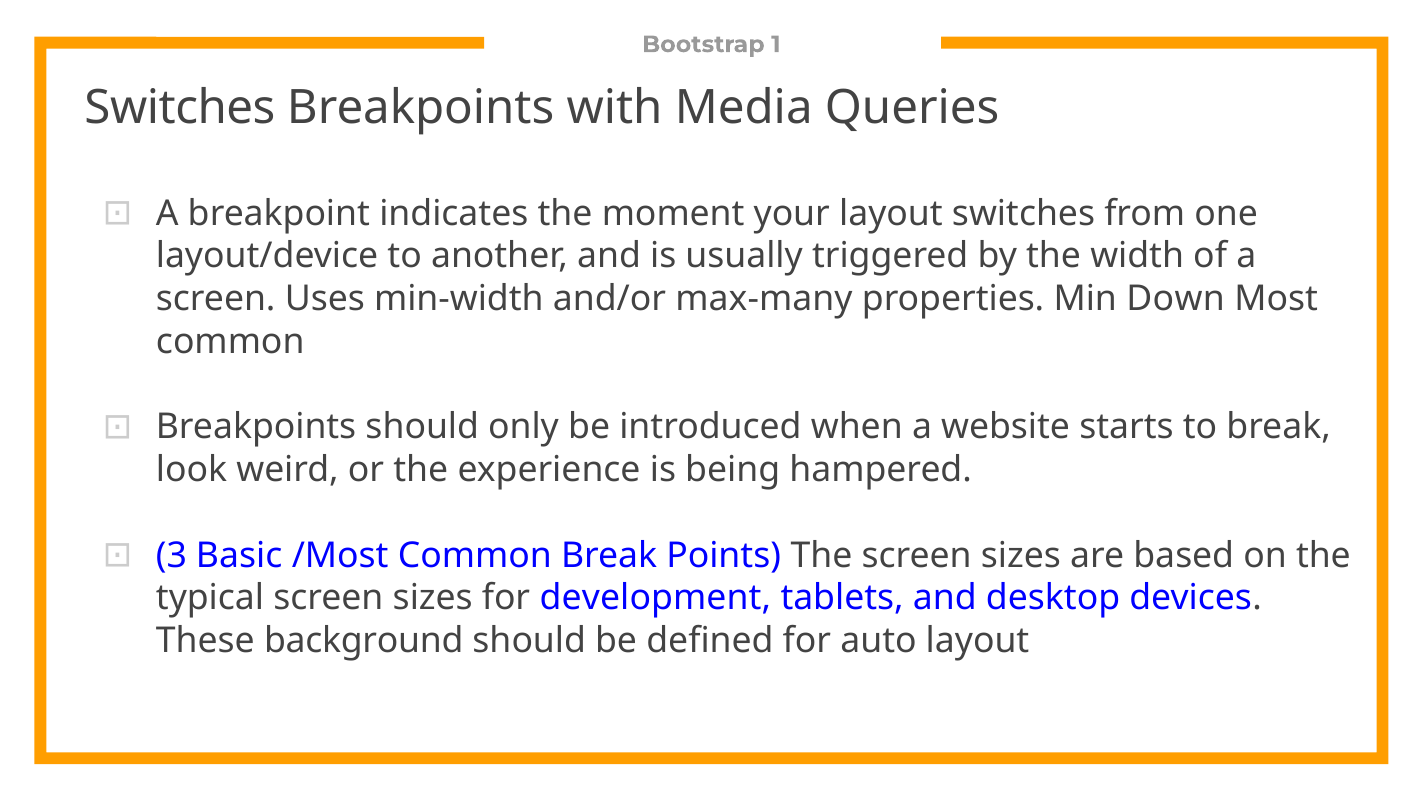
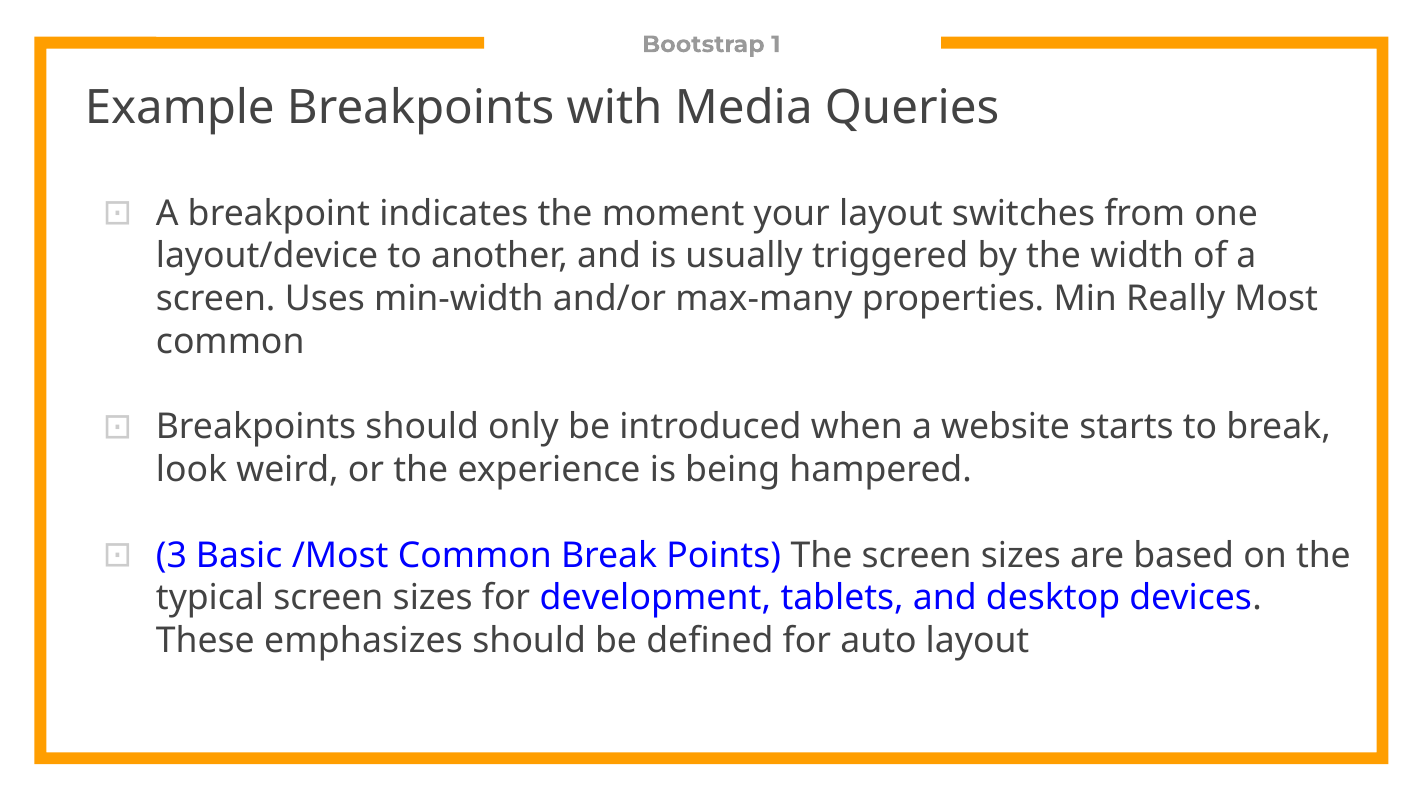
Switches: Switches -> Example (180, 107)
Down: Down -> Really (1176, 299)
background: background -> emphasizes (364, 640)
